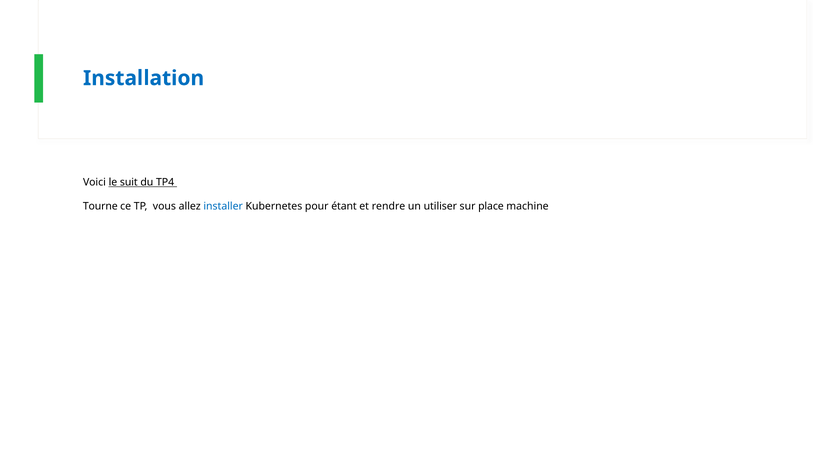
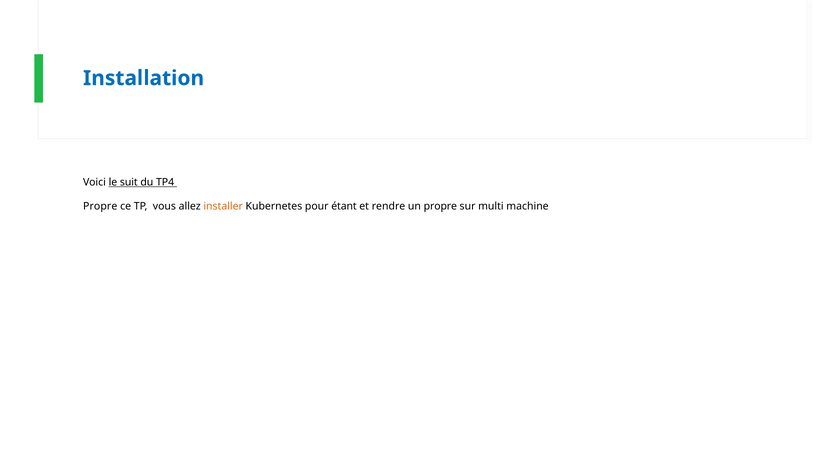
Tourne: Tourne -> Propre (100, 206)
installer colour: blue -> orange (223, 206)
un utiliser: utiliser -> propre (440, 206)
place: place -> multi (491, 206)
